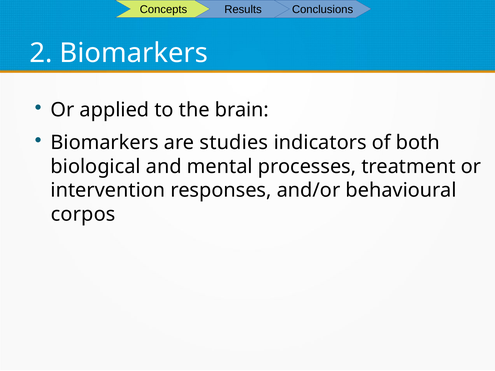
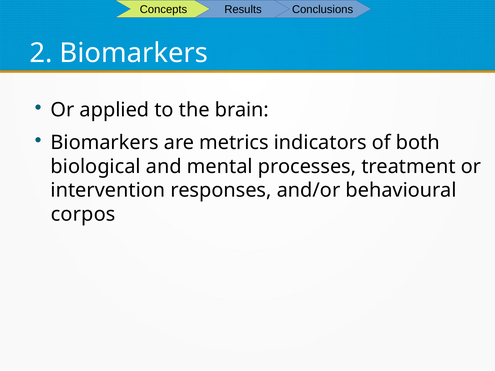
studies: studies -> metrics (234, 143)
